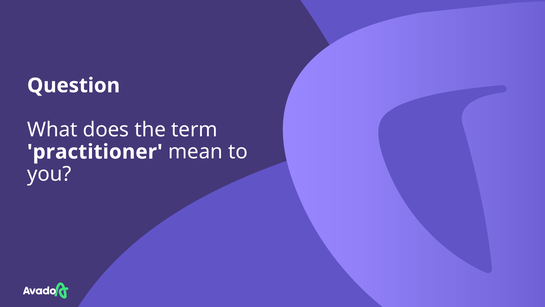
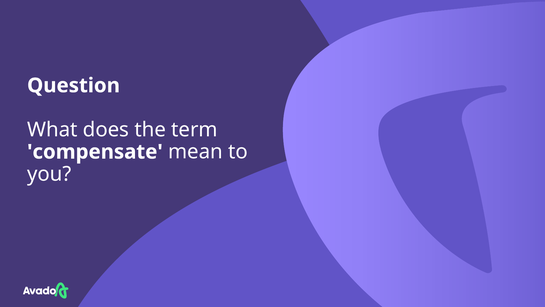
practitioner: practitioner -> compensate (95, 152)
